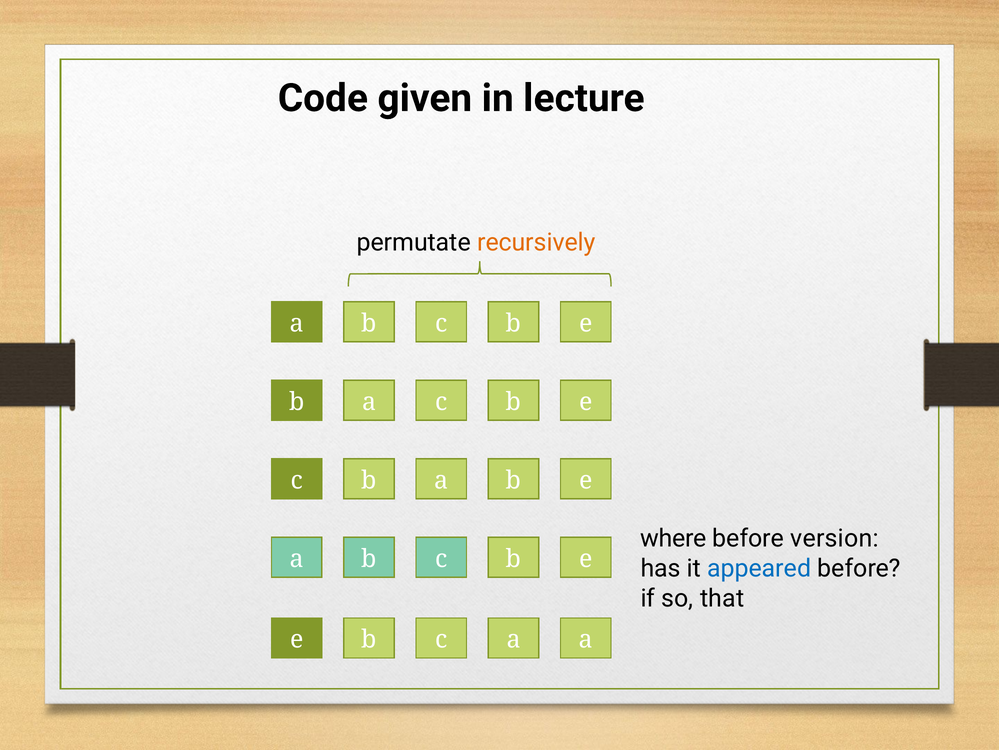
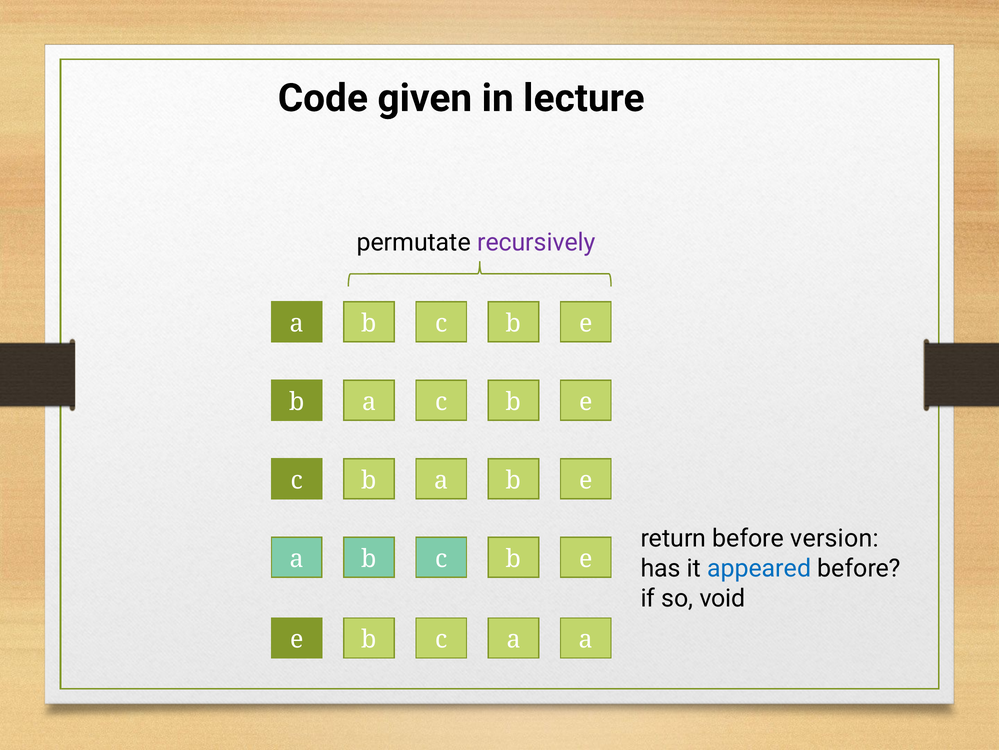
recursively colour: orange -> purple (536, 242)
where: where -> return (673, 538)
that: that -> void (722, 598)
